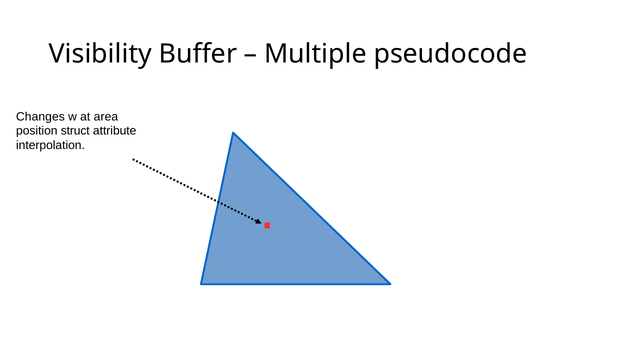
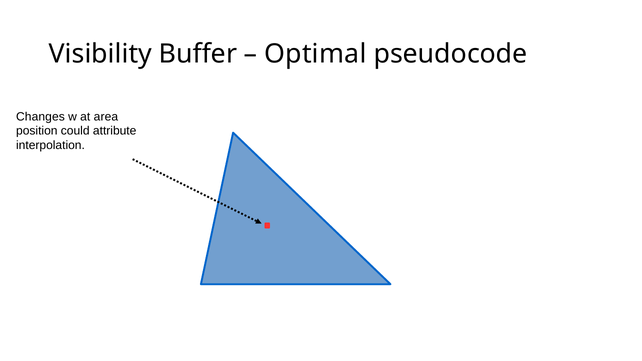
Multiple: Multiple -> Optimal (315, 54)
struct: struct -> could (75, 131)
